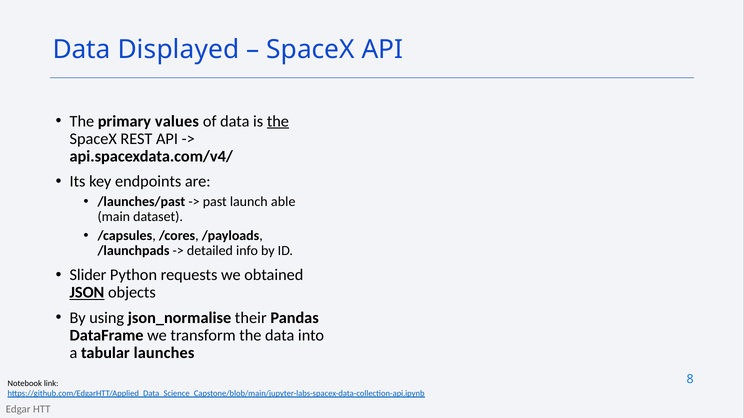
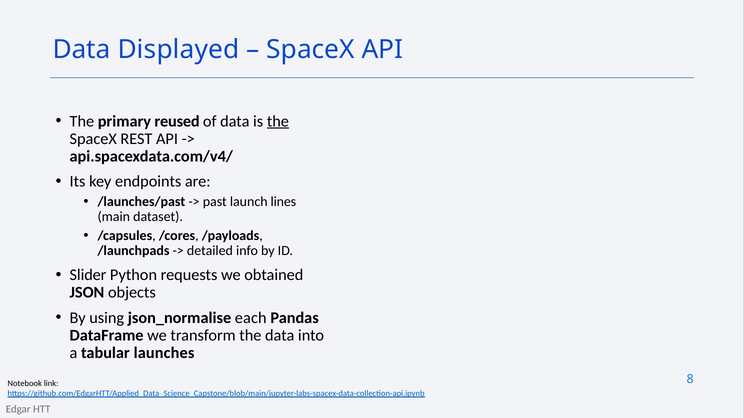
values: values -> reused (177, 121)
able: able -> lines (283, 202)
JSON underline: present -> none (87, 293)
their: their -> each (251, 318)
